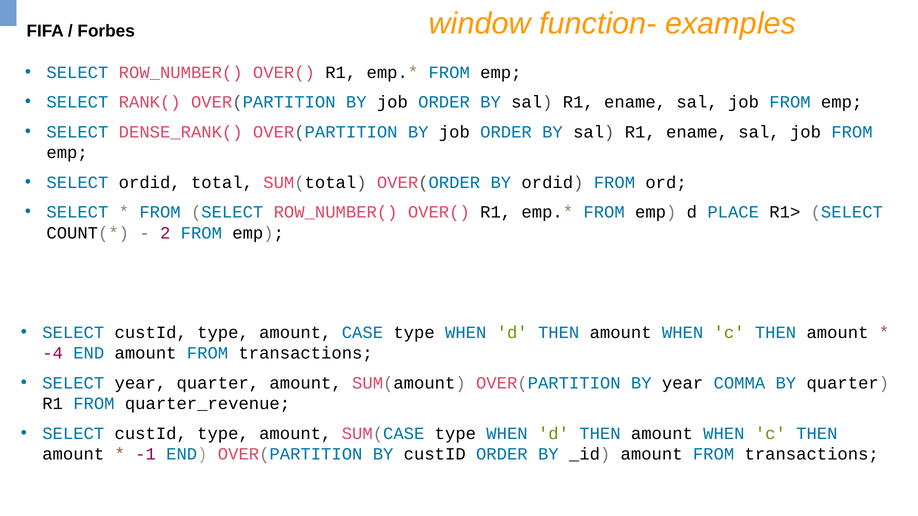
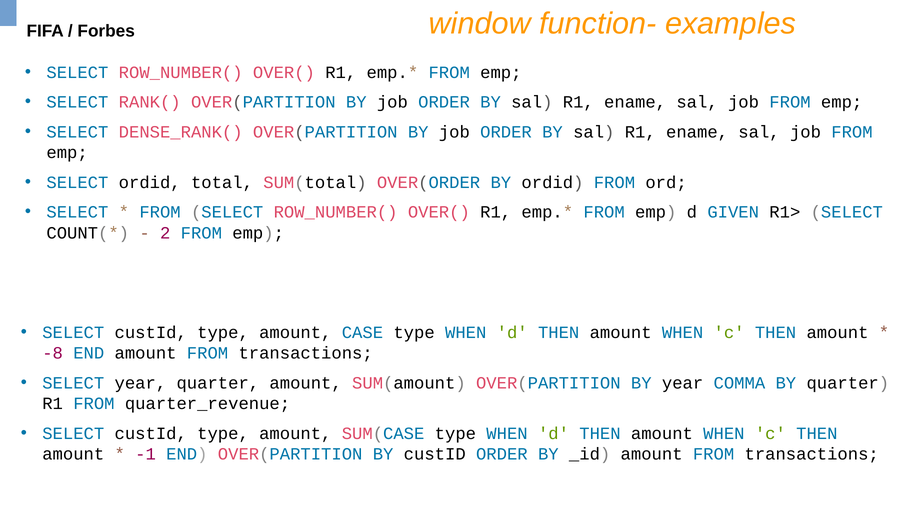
PLACE: PLACE -> GIVEN (733, 212)
-4: -4 -> -8 (53, 353)
